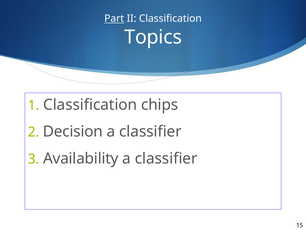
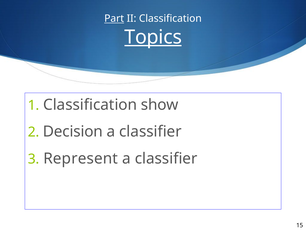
Topics underline: none -> present (153, 37)
chips: chips -> show (160, 104)
Availability: Availability -> Represent (81, 158)
